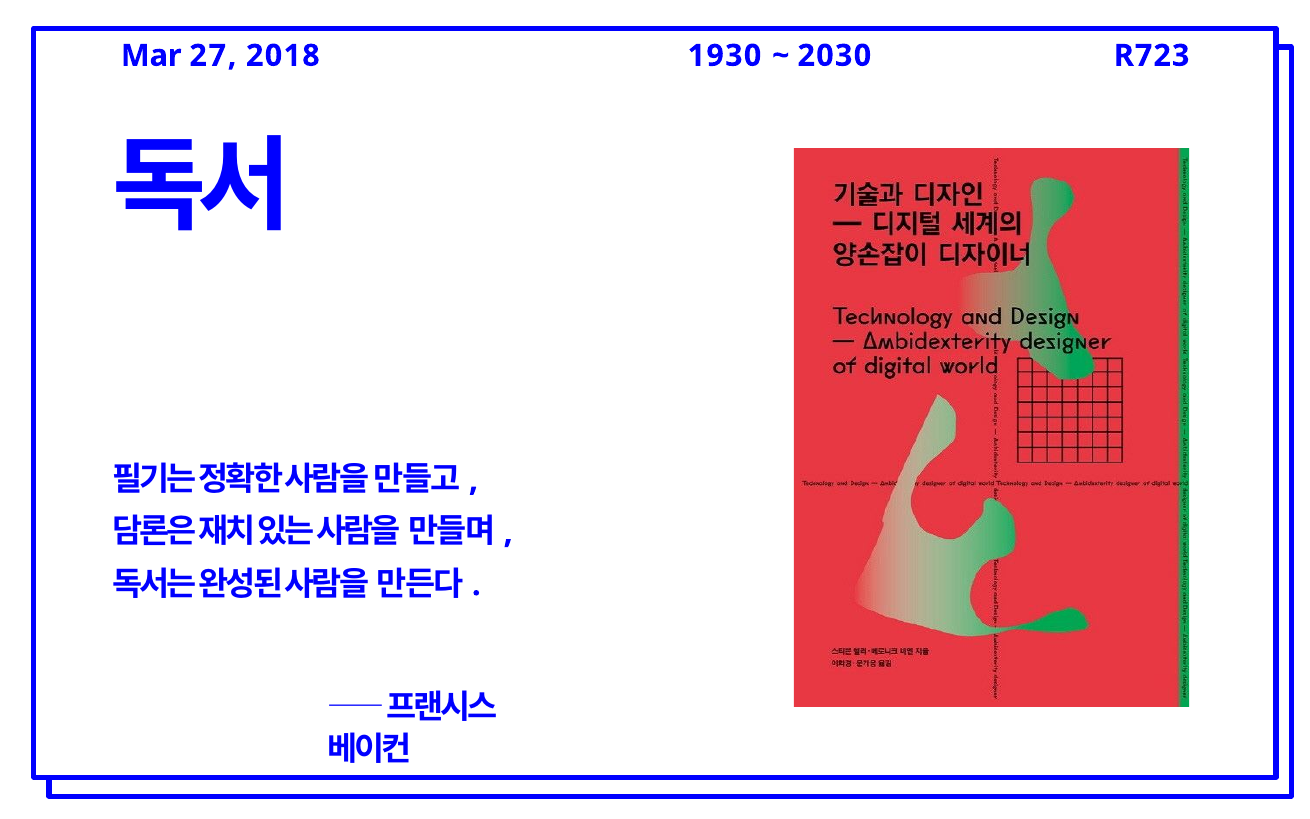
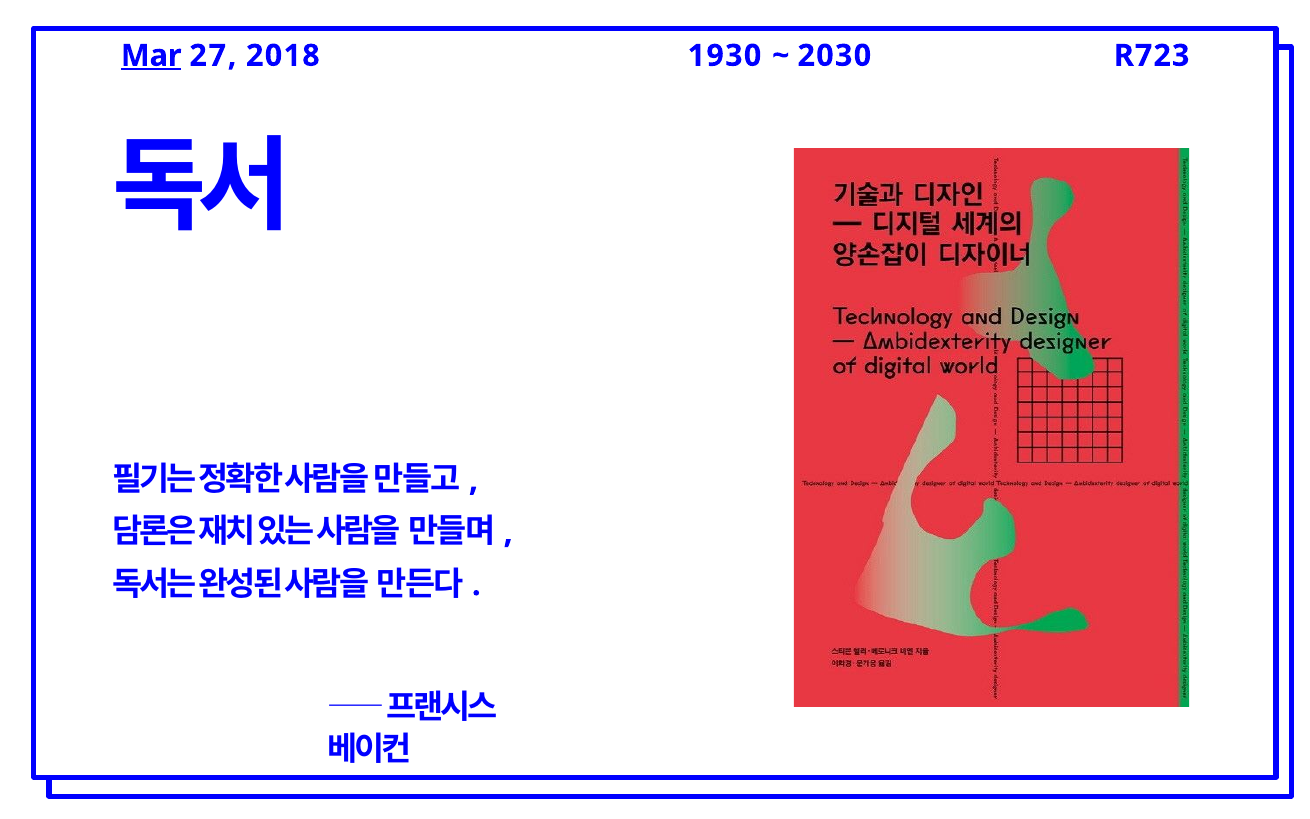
Mar underline: none -> present (151, 56)
